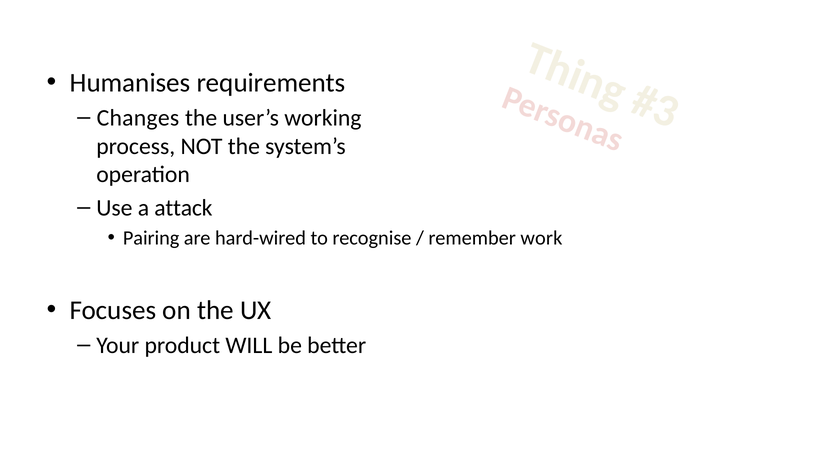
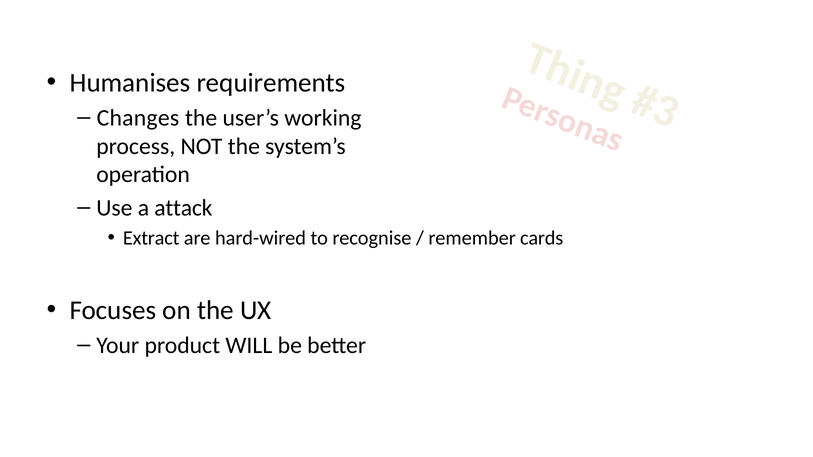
Pairing: Pairing -> Extract (151, 238)
work: work -> cards (542, 238)
